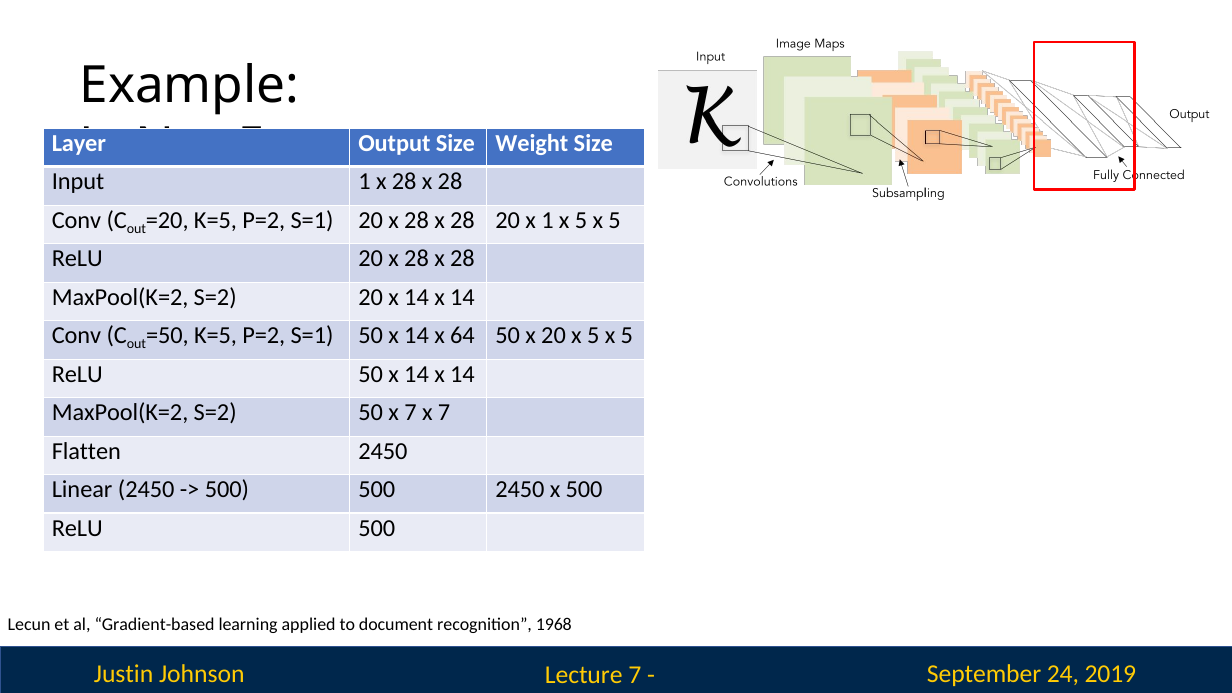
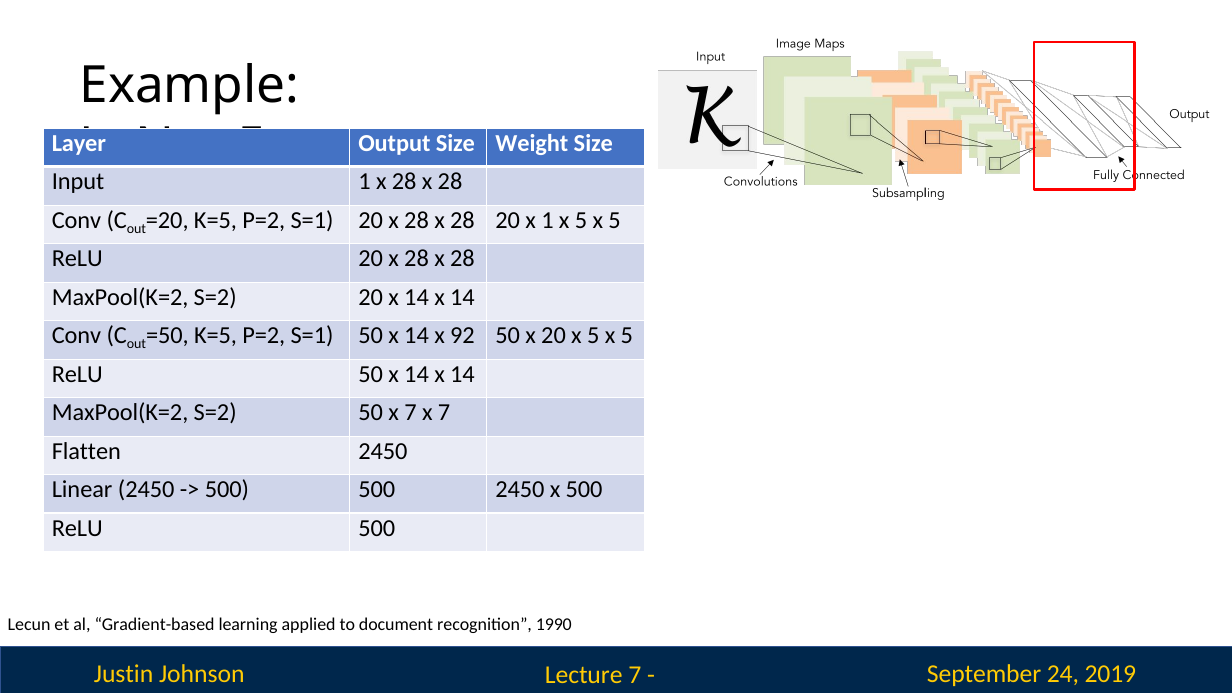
64: 64 -> 92 (462, 336)
1968: 1968 -> 1990 (554, 625)
